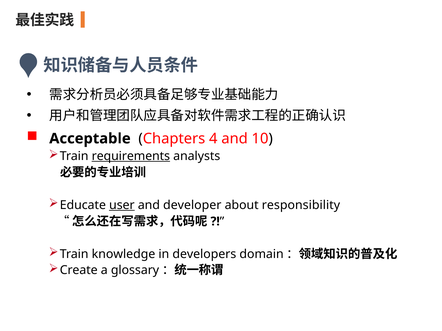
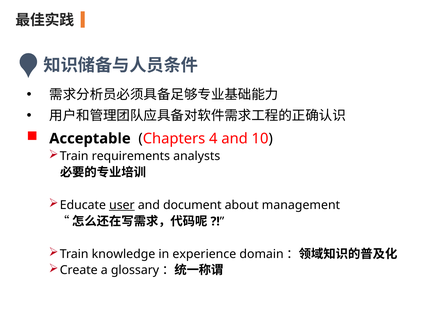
requirements underline: present -> none (131, 156)
developer: developer -> document (192, 205)
responsibility: responsibility -> management (301, 205)
developers: developers -> experience (204, 254)
